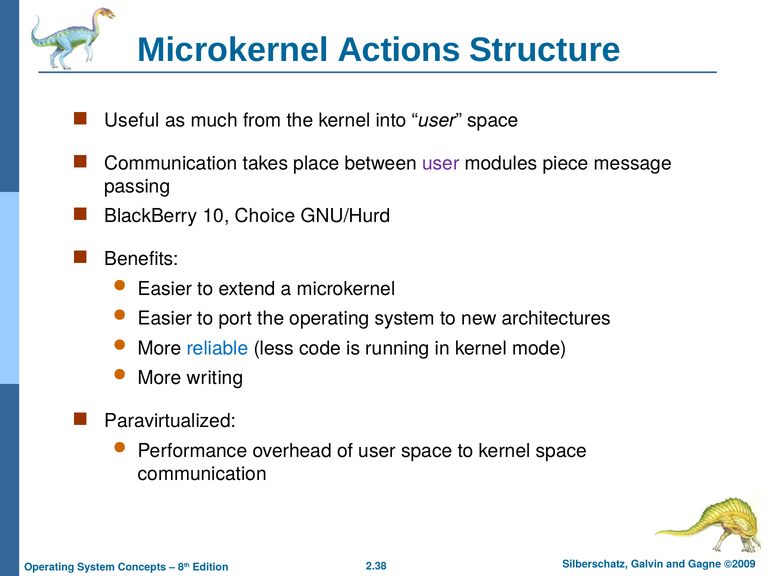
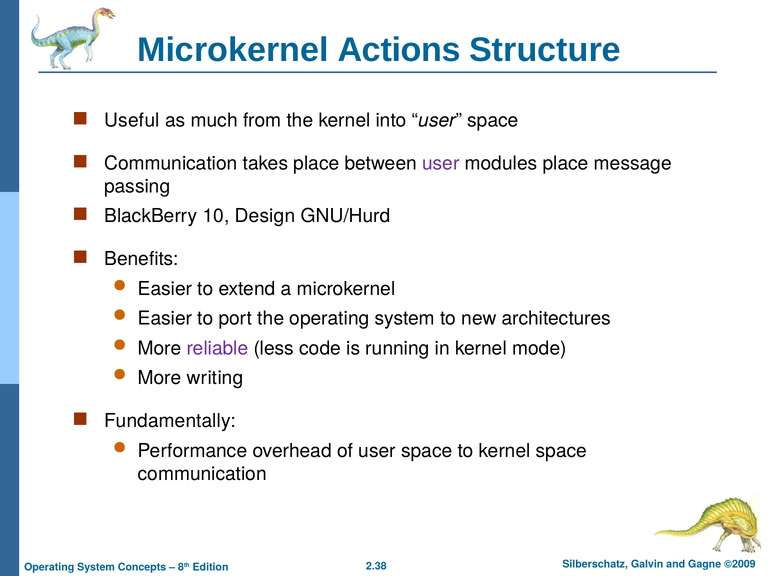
modules piece: piece -> place (566, 163)
Choice: Choice -> Design (265, 216)
reliable colour: blue -> purple (217, 348)
Paravirtualized: Paravirtualized -> Fundamentally (170, 421)
